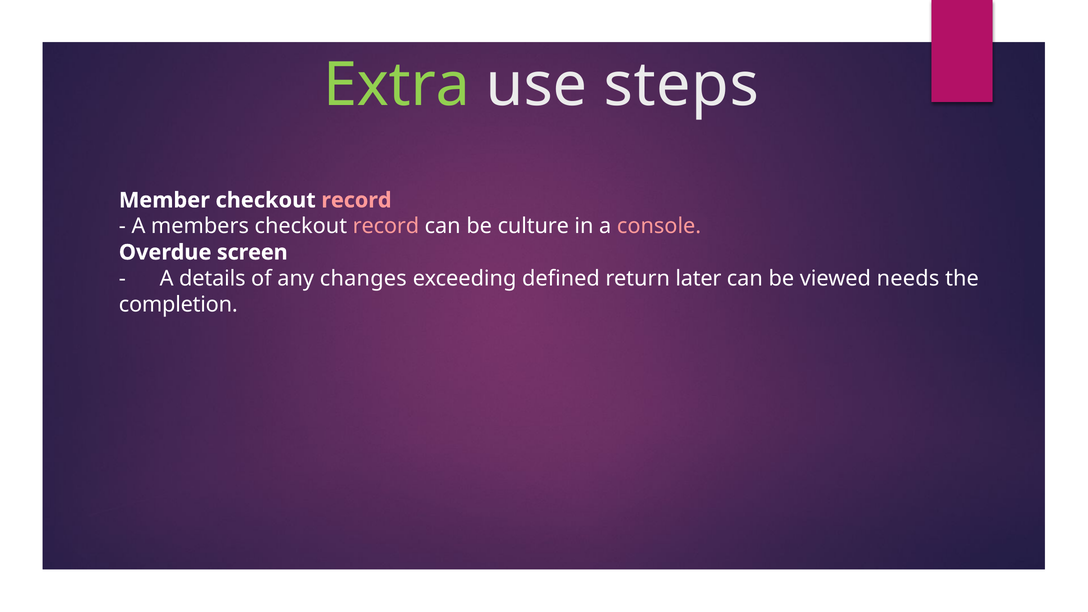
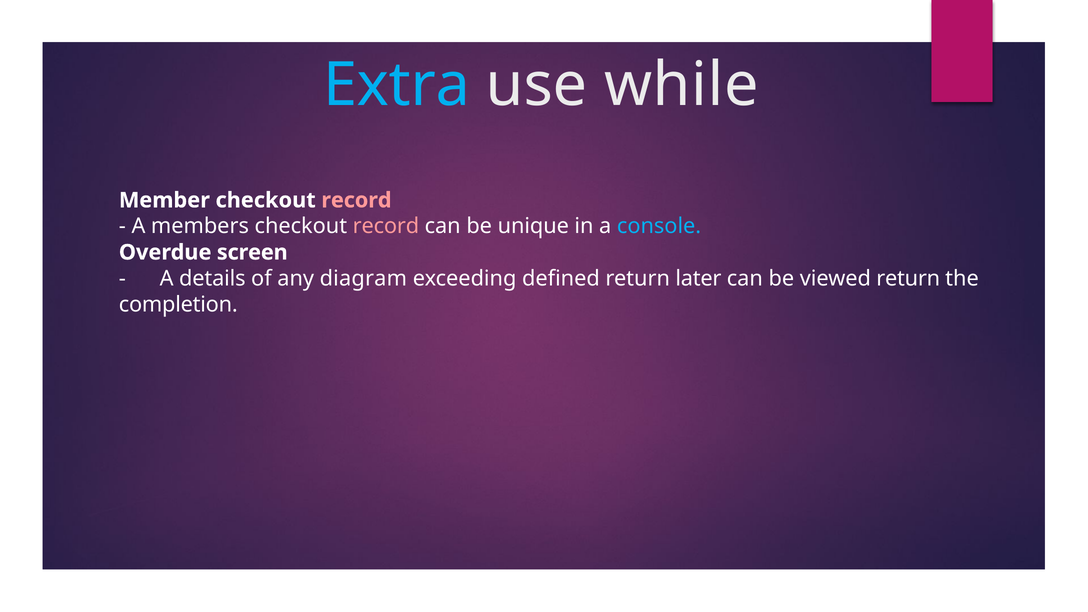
Extra colour: light green -> light blue (397, 85)
steps: steps -> while (681, 85)
culture: culture -> unique (533, 226)
console colour: pink -> light blue (659, 226)
changes: changes -> diagram (363, 278)
viewed needs: needs -> return (908, 278)
